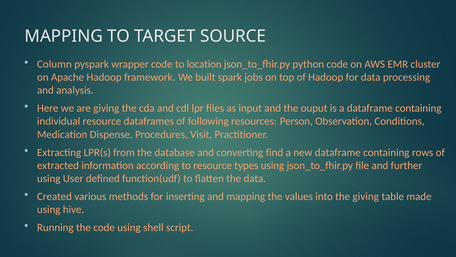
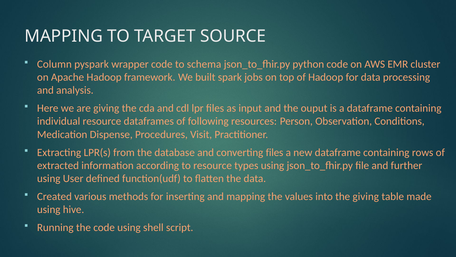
location: location -> schema (204, 64)
converting find: find -> files (275, 152)
